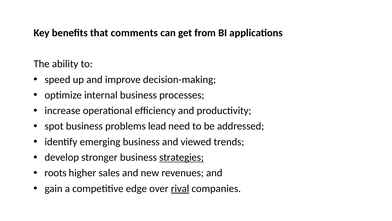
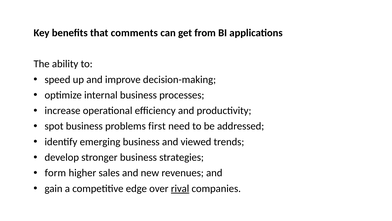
lead: lead -> first (157, 126)
strategies underline: present -> none (182, 157)
roots: roots -> form (55, 173)
